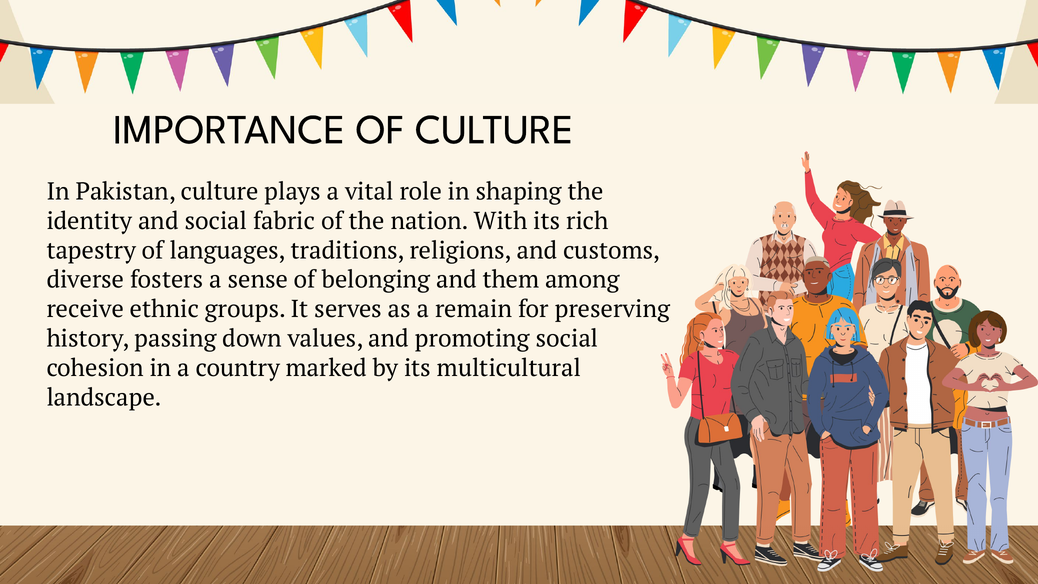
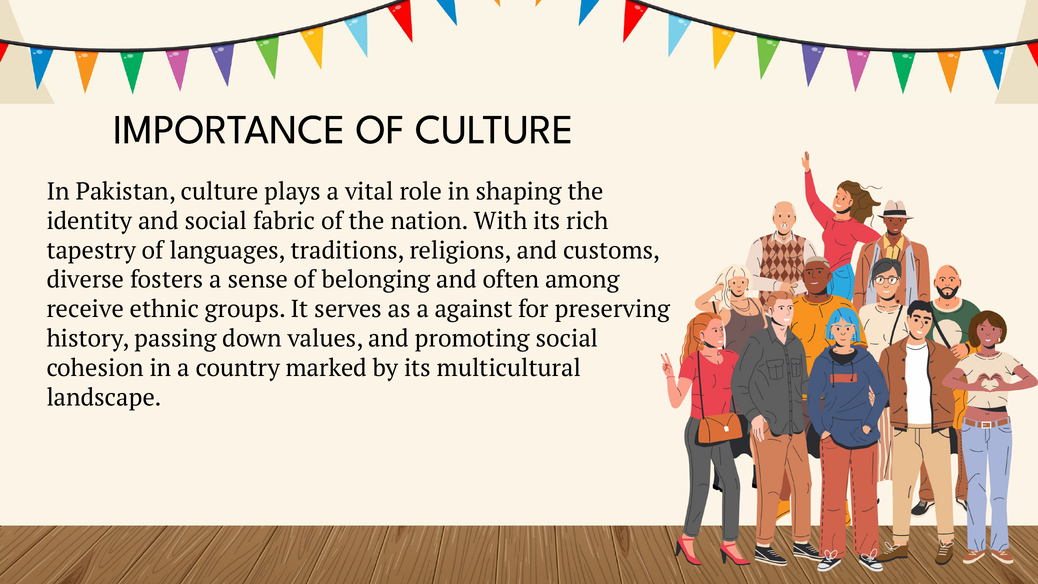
them: them -> often (511, 280)
remain: remain -> against (474, 309)
